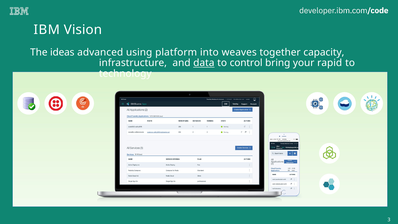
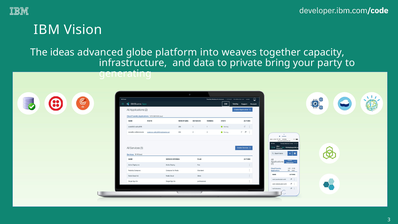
using: using -> globe (139, 52)
data underline: present -> none (204, 63)
control: control -> private (246, 63)
rapid: rapid -> party (330, 63)
technology: technology -> generating (125, 74)
